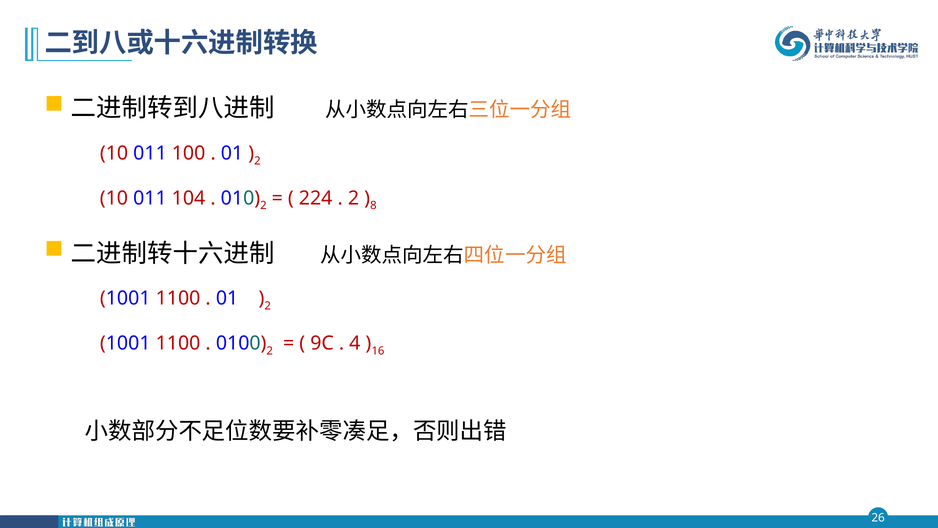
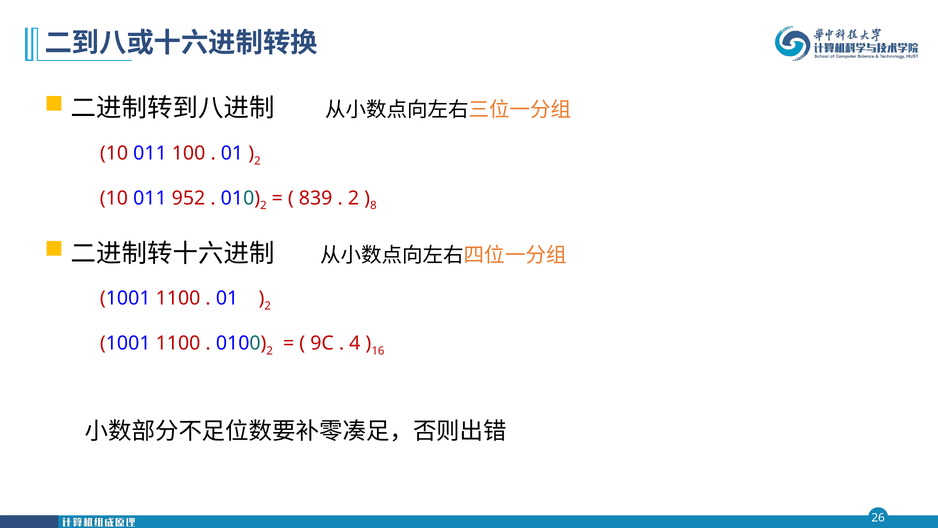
104: 104 -> 952 (189, 198)
224: 224 -> 839 (316, 198)
